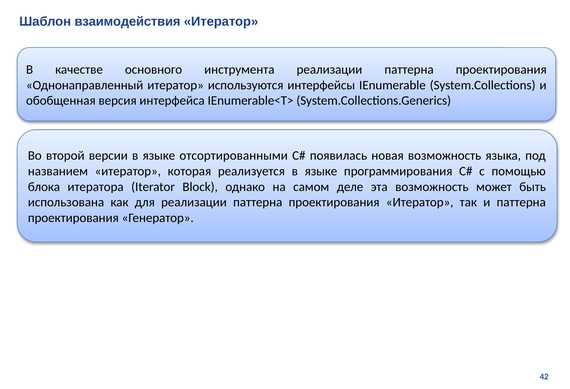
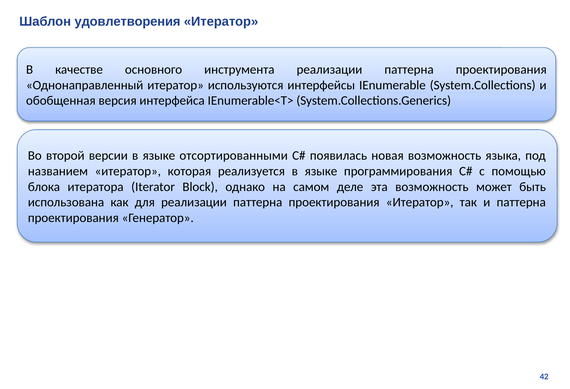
взаимодействия: взаимодействия -> удовлетворения (127, 21)
